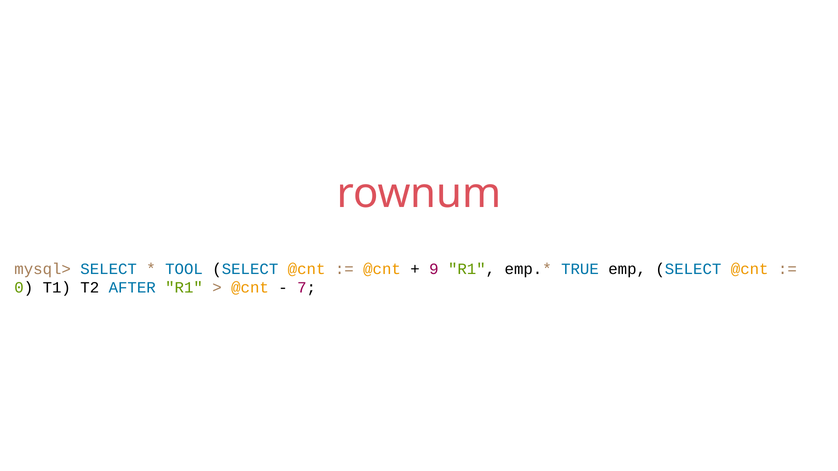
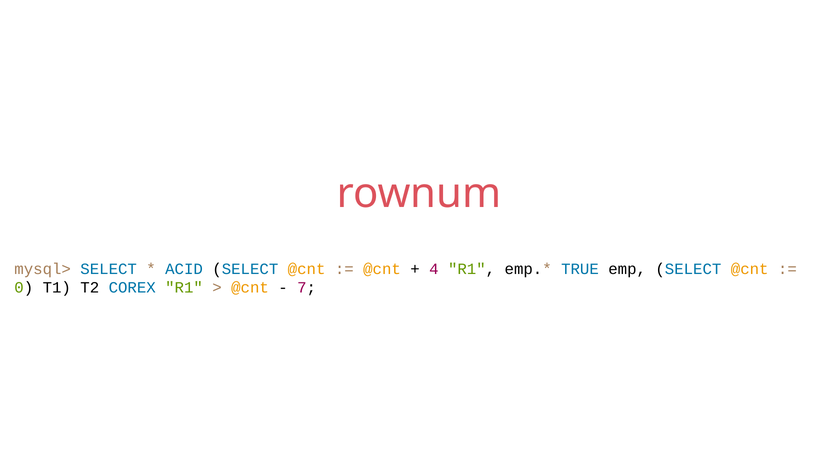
TOOL: TOOL -> ACID (184, 269)
9: 9 -> 4 (434, 269)
AFTER: AFTER -> COREX (132, 288)
